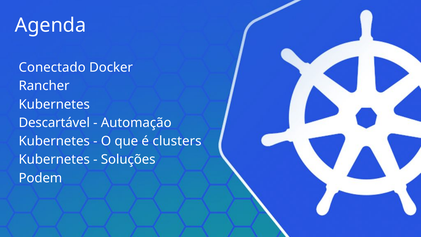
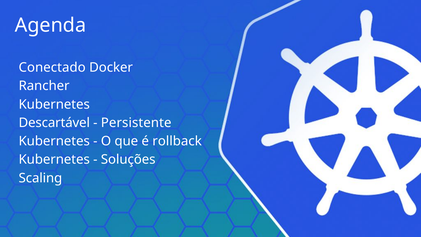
Automação: Automação -> Persistente (136, 123)
clusters: clusters -> rollback (177, 141)
Podem: Podem -> Scaling (40, 178)
